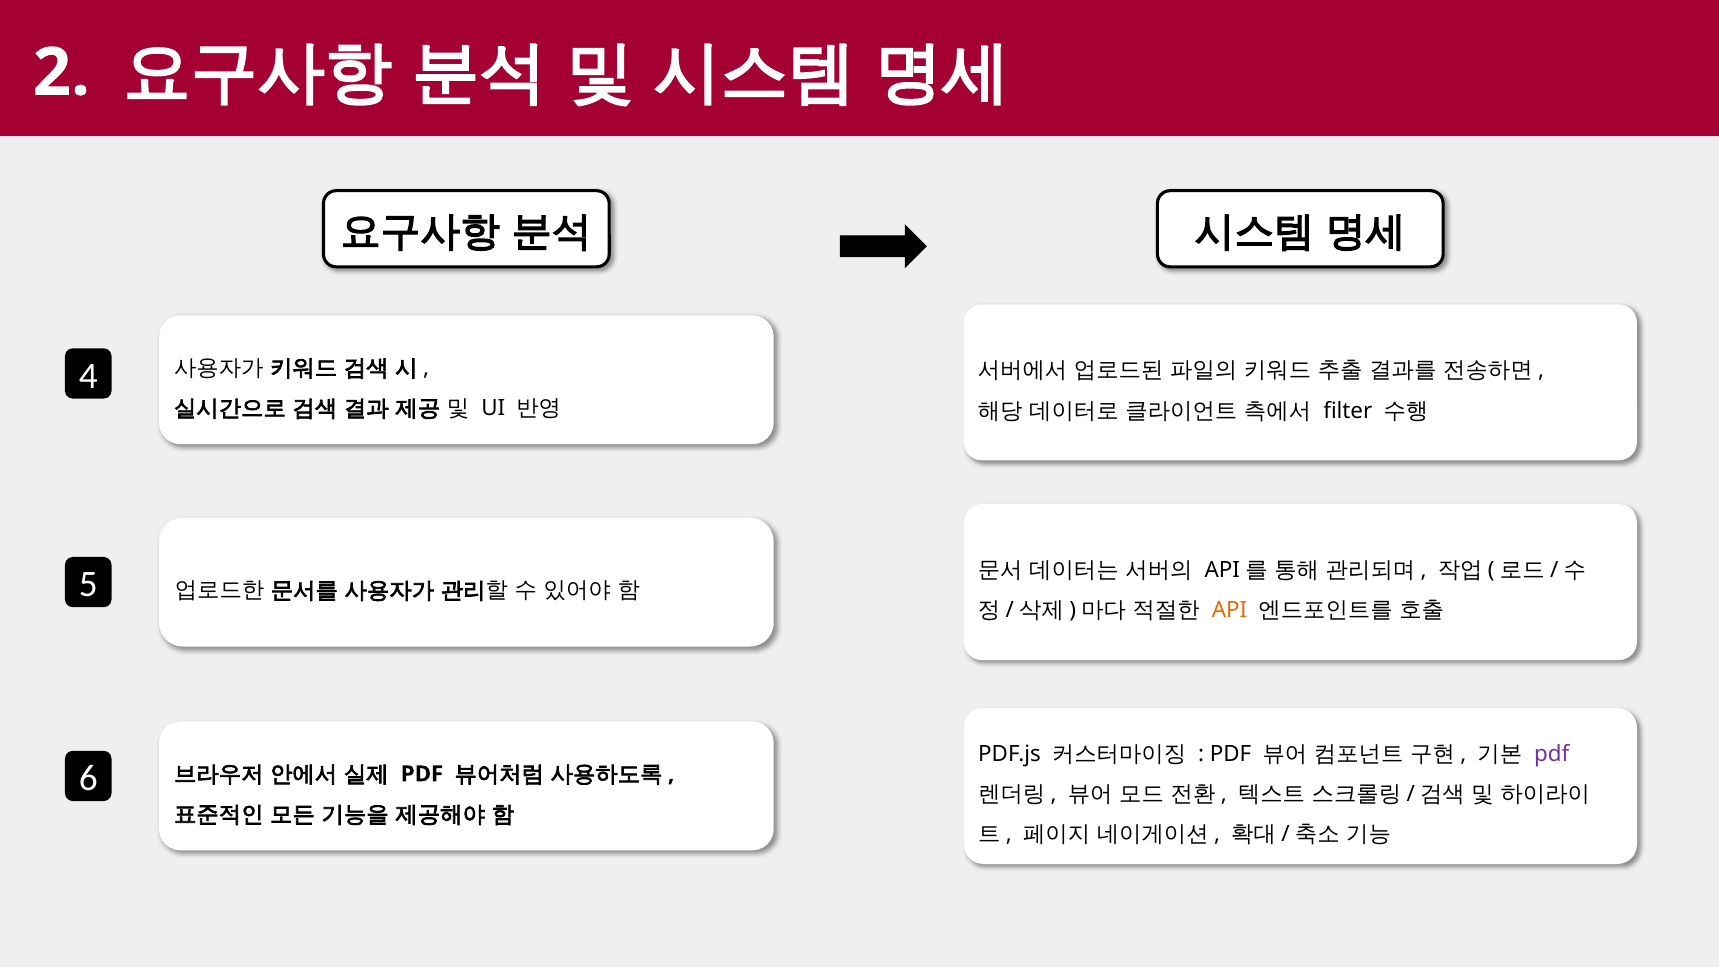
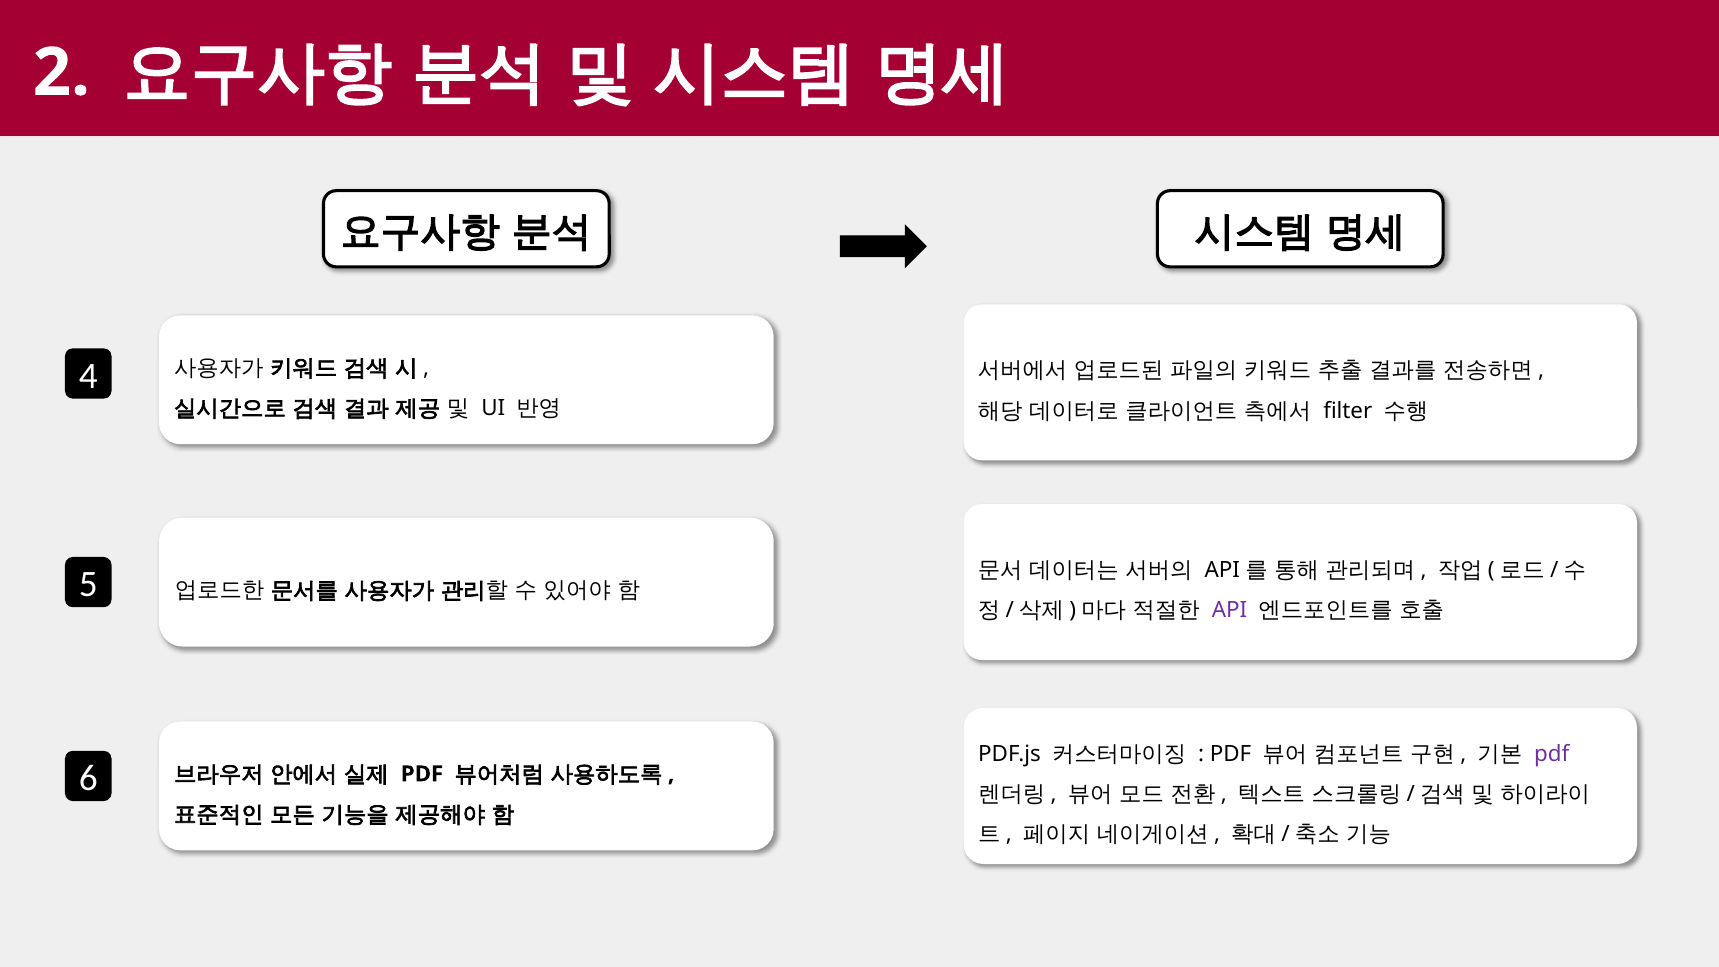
API colour: orange -> purple (1230, 610)
